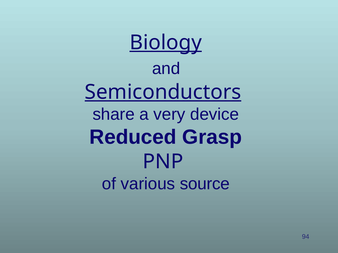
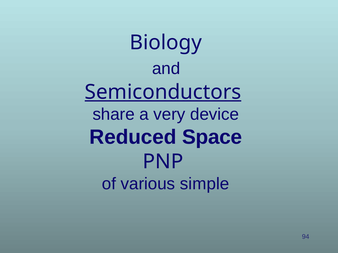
Biology underline: present -> none (166, 43)
Grasp: Grasp -> Space (212, 137)
source: source -> simple (205, 184)
